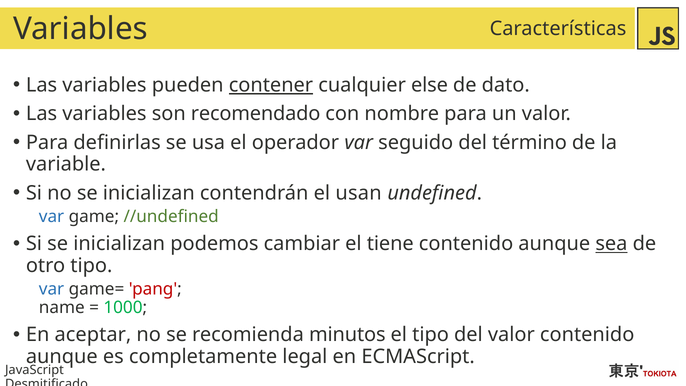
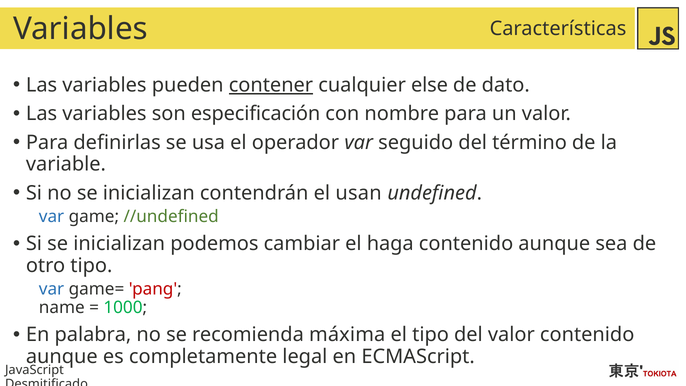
recomendado: recomendado -> especificación (256, 114)
tiene: tiene -> haga (390, 244)
sea underline: present -> none (611, 244)
aceptar: aceptar -> palabra (93, 335)
minutos: minutos -> máxima (347, 335)
